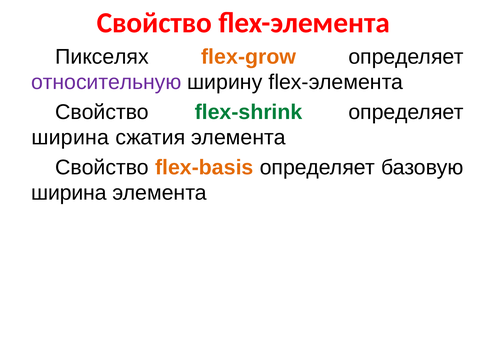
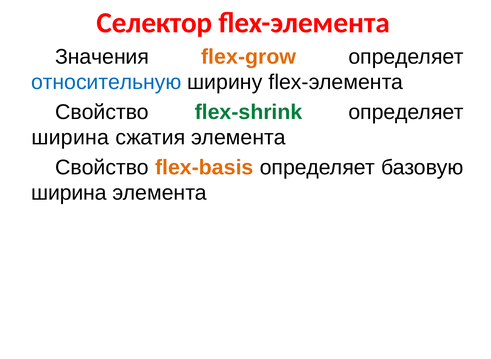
Свойство: Свойство -> Селектор (154, 23)
Пикселях: Пикселях -> Значения (102, 57)
относительную colour: purple -> blue (106, 82)
